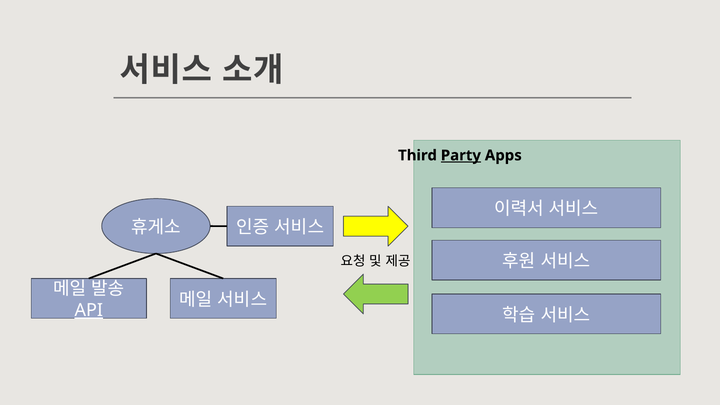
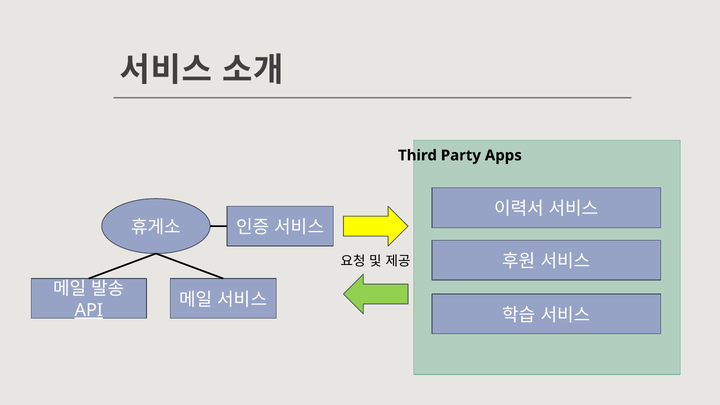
Party underline: present -> none (461, 155)
